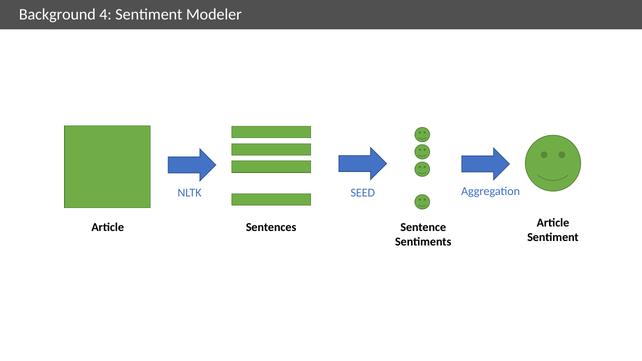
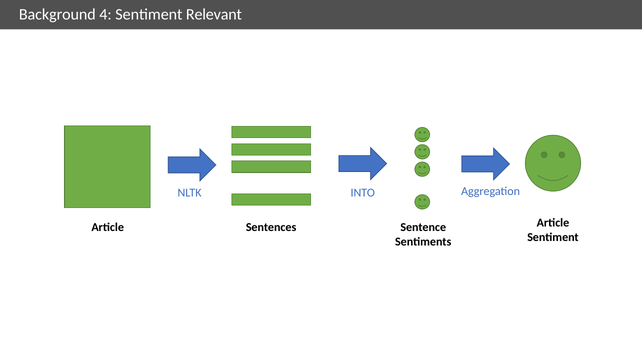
Modeler: Modeler -> Relevant (214, 15)
SEED: SEED -> INTO (363, 193)
